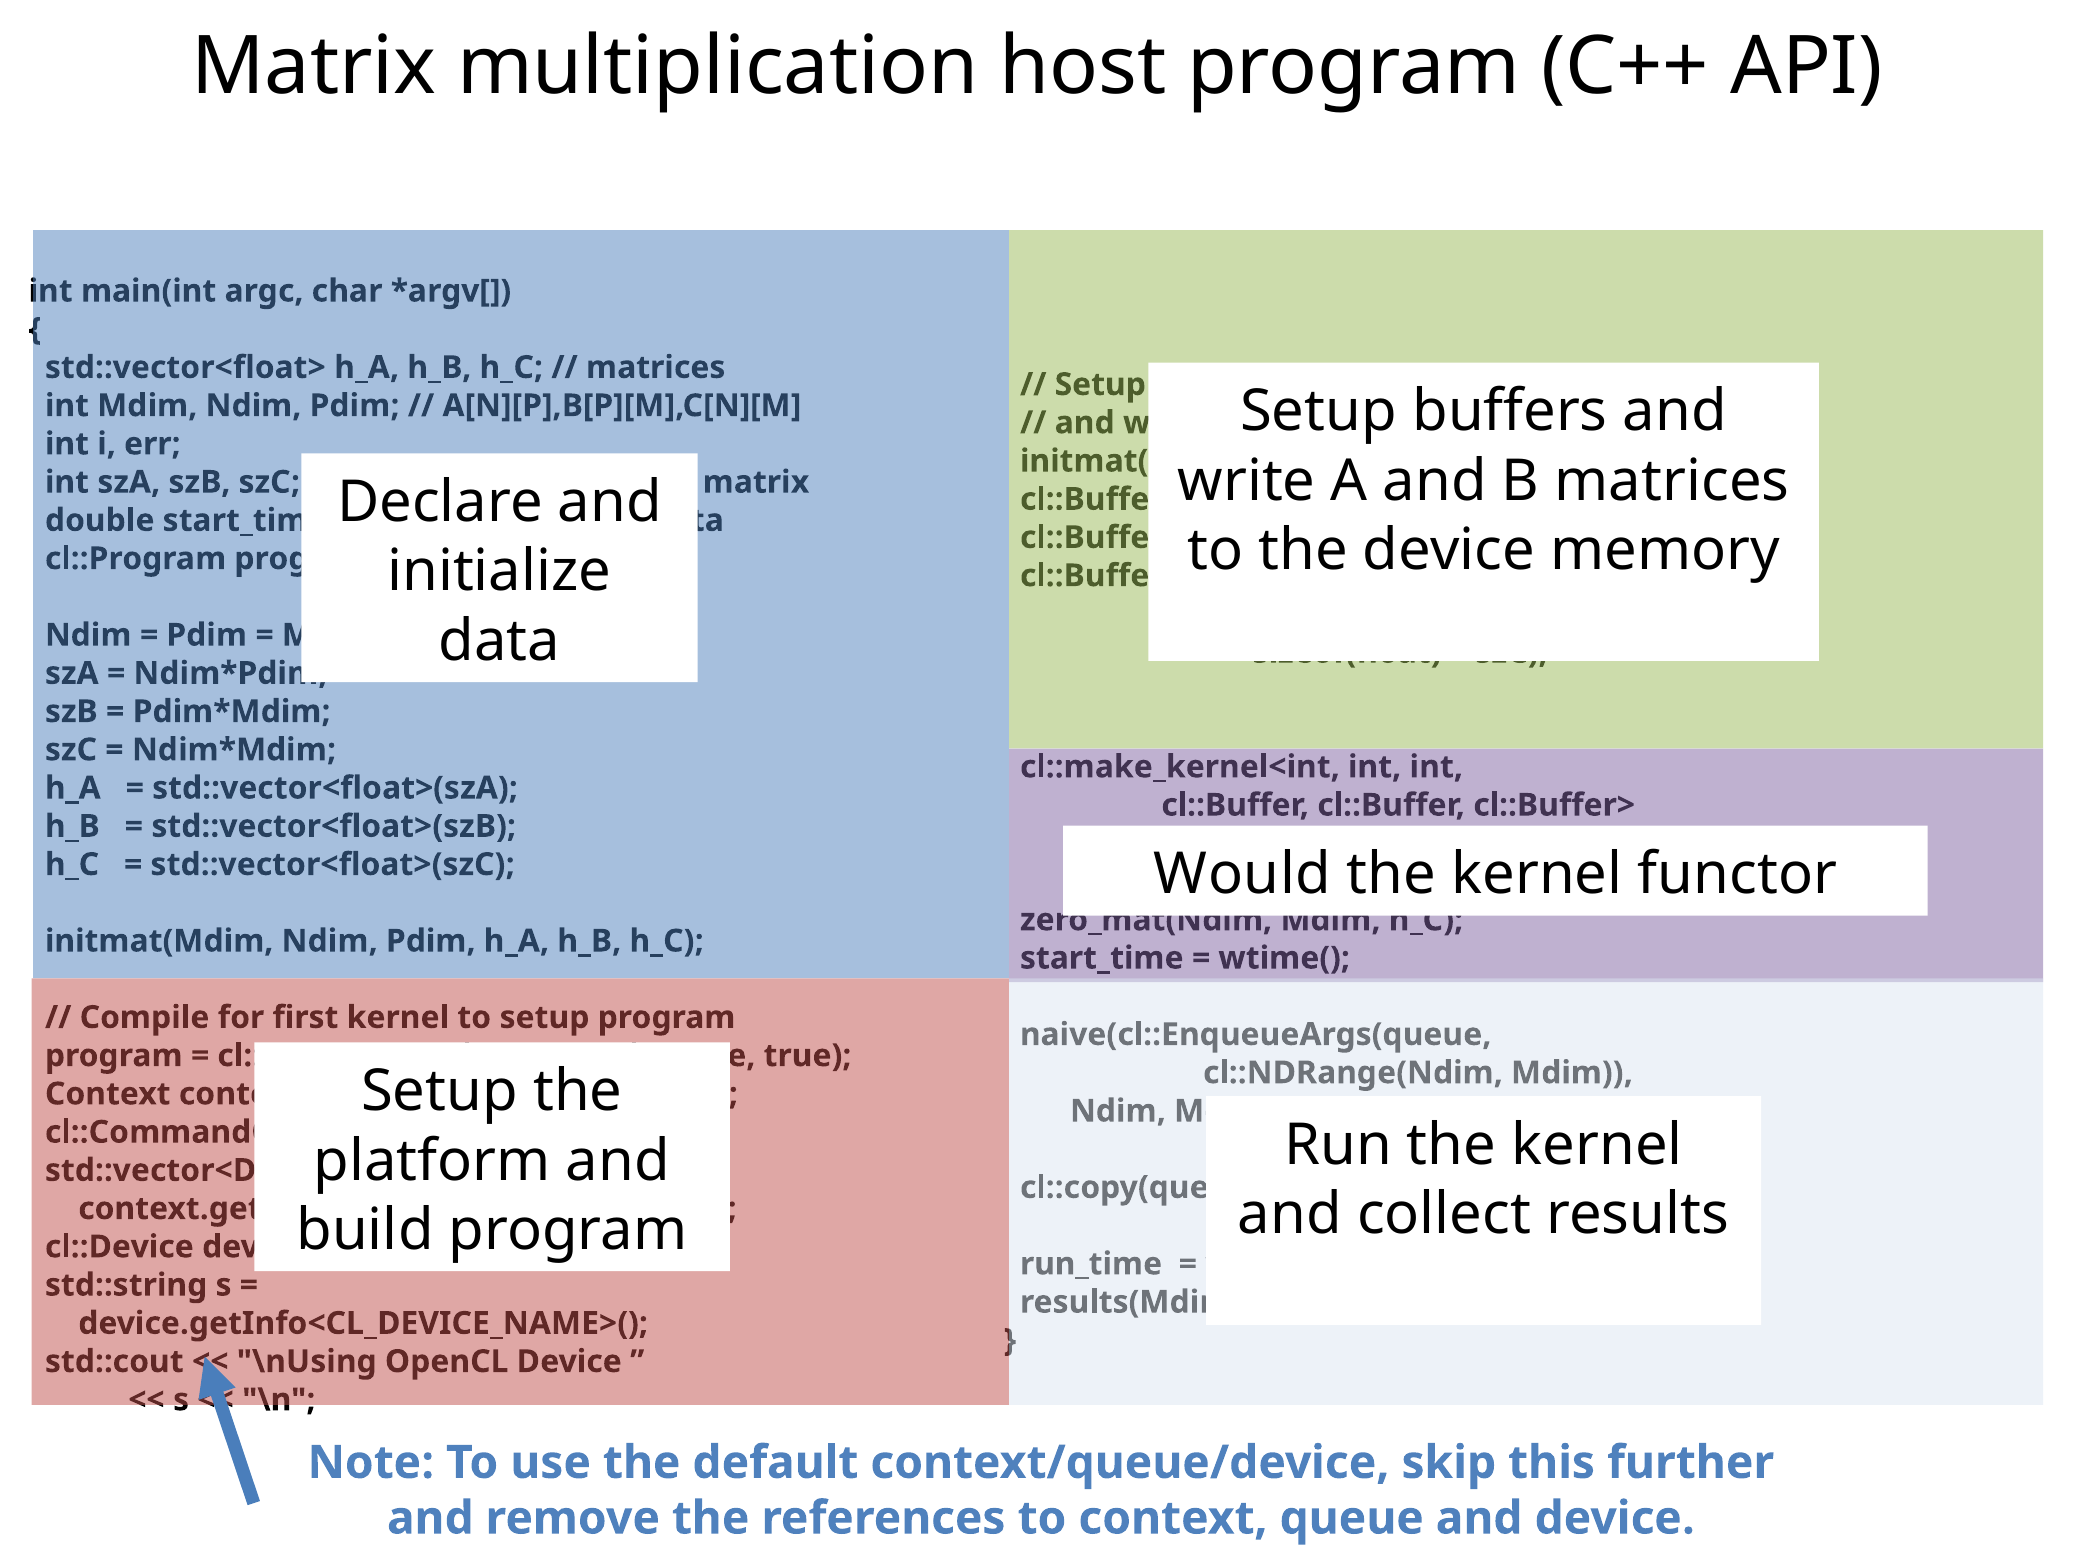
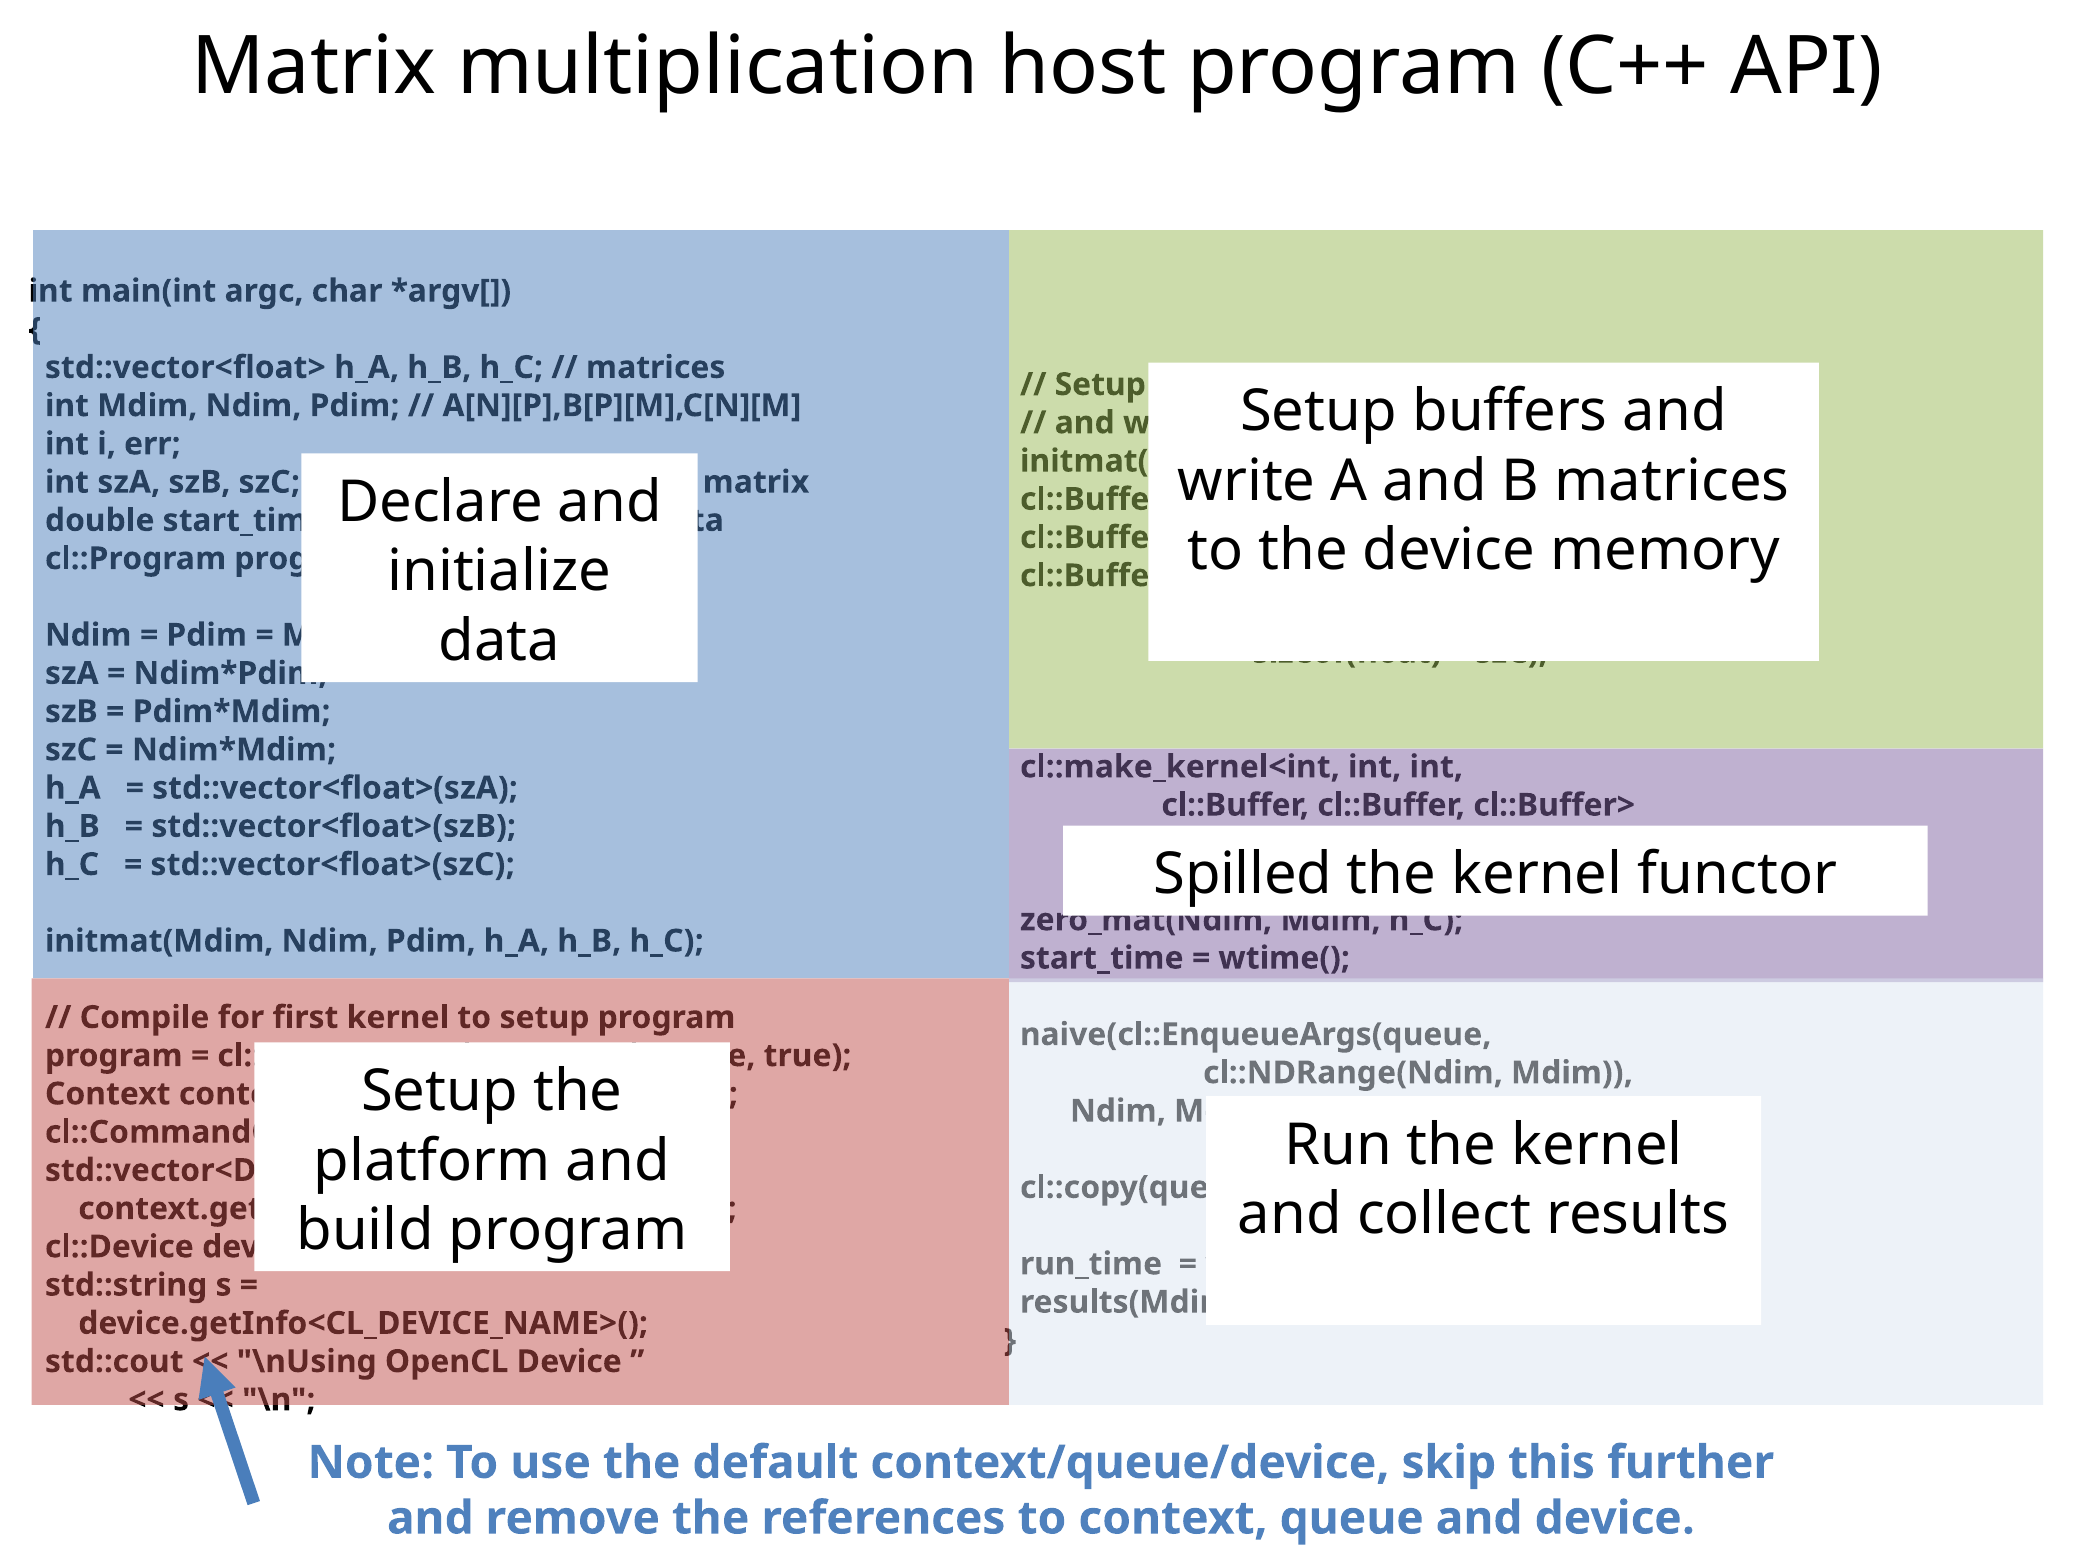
Would: Would -> Spilled (1243, 875)
